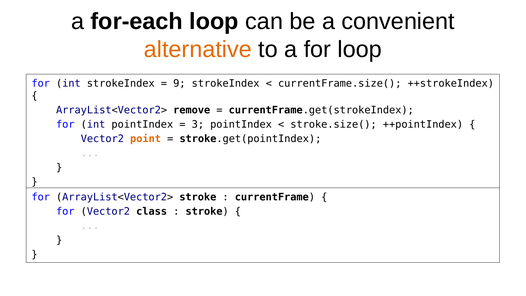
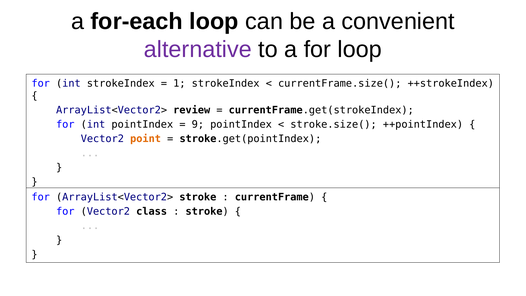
alternative colour: orange -> purple (198, 50)
9: 9 -> 1 (179, 84)
remove: remove -> review (192, 110)
3: 3 -> 9 (198, 124)
